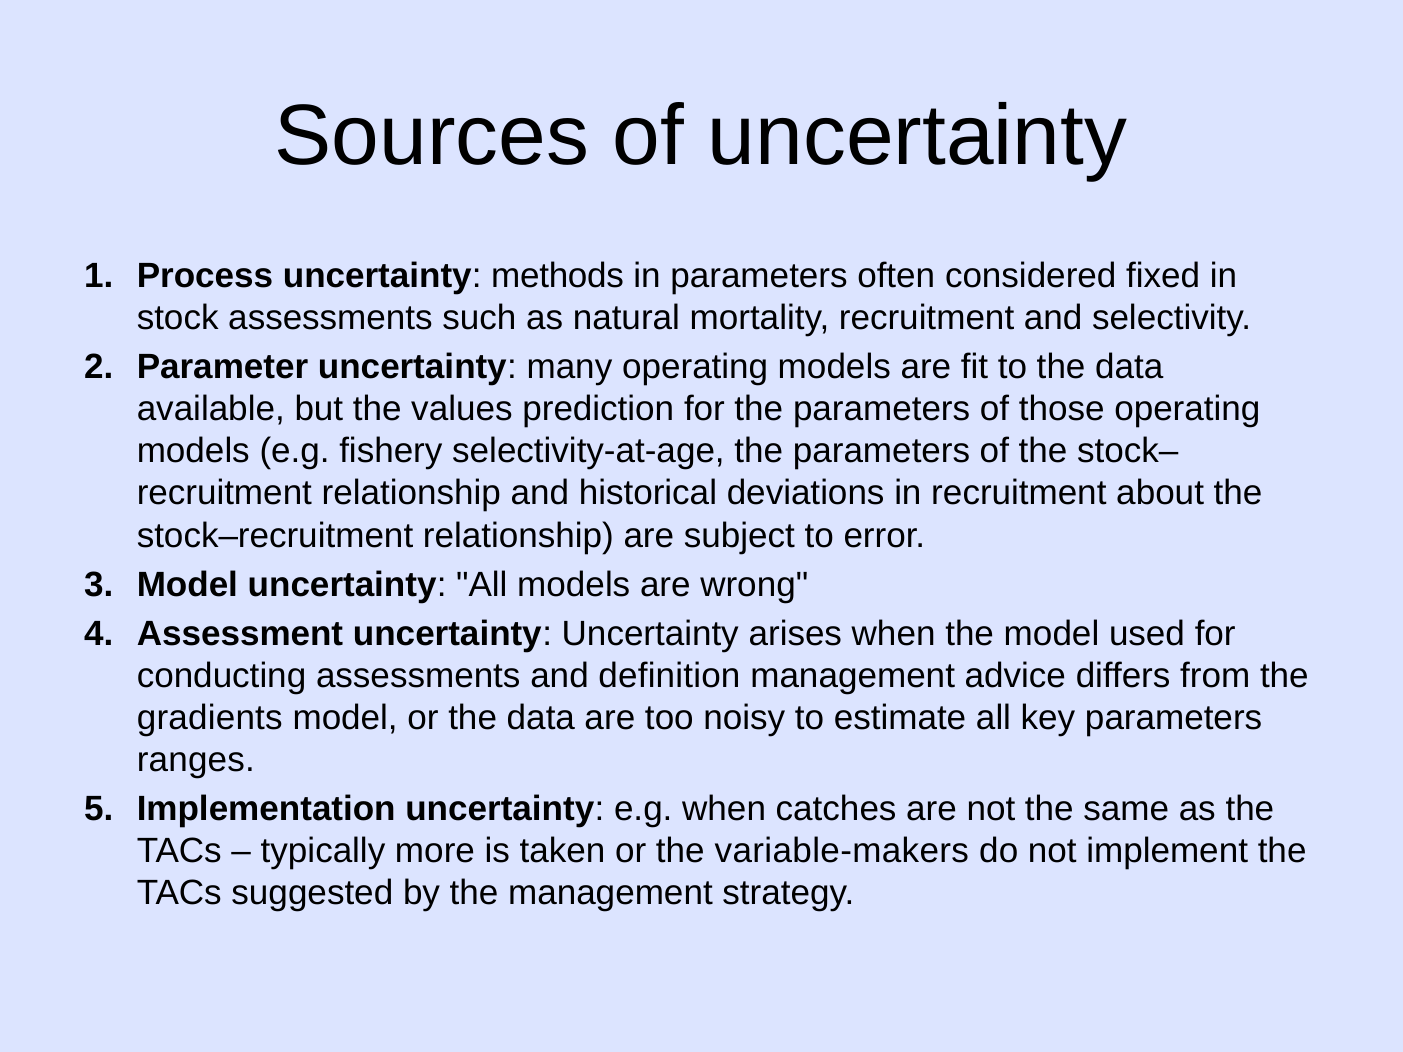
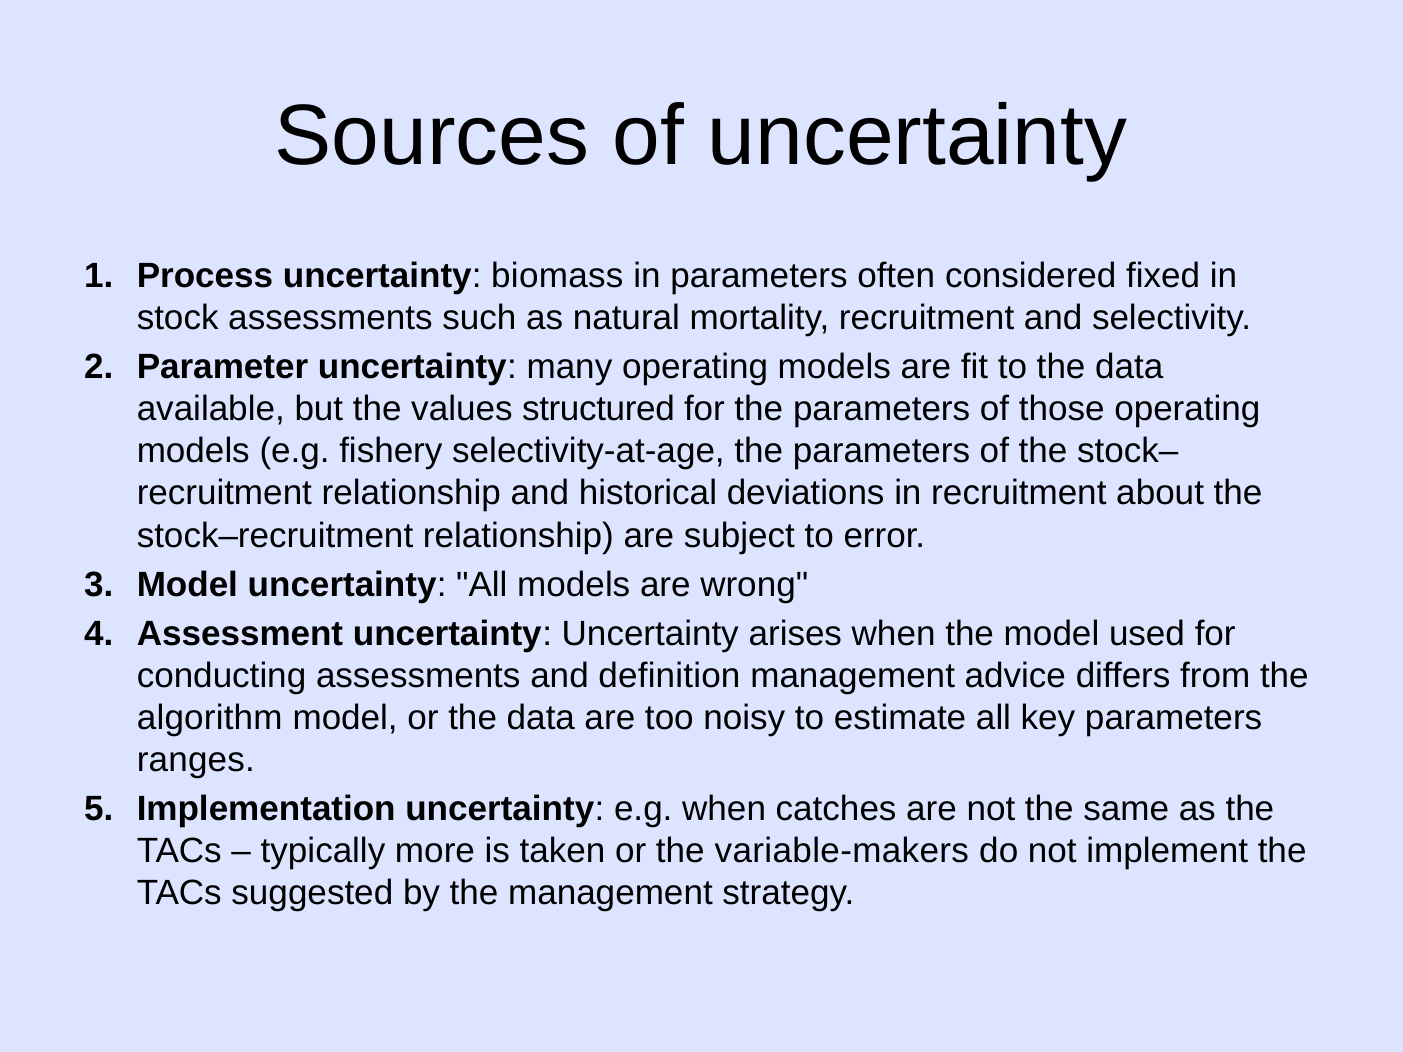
methods: methods -> biomass (557, 276)
prediction: prediction -> structured (598, 409)
gradients: gradients -> algorithm (210, 718)
